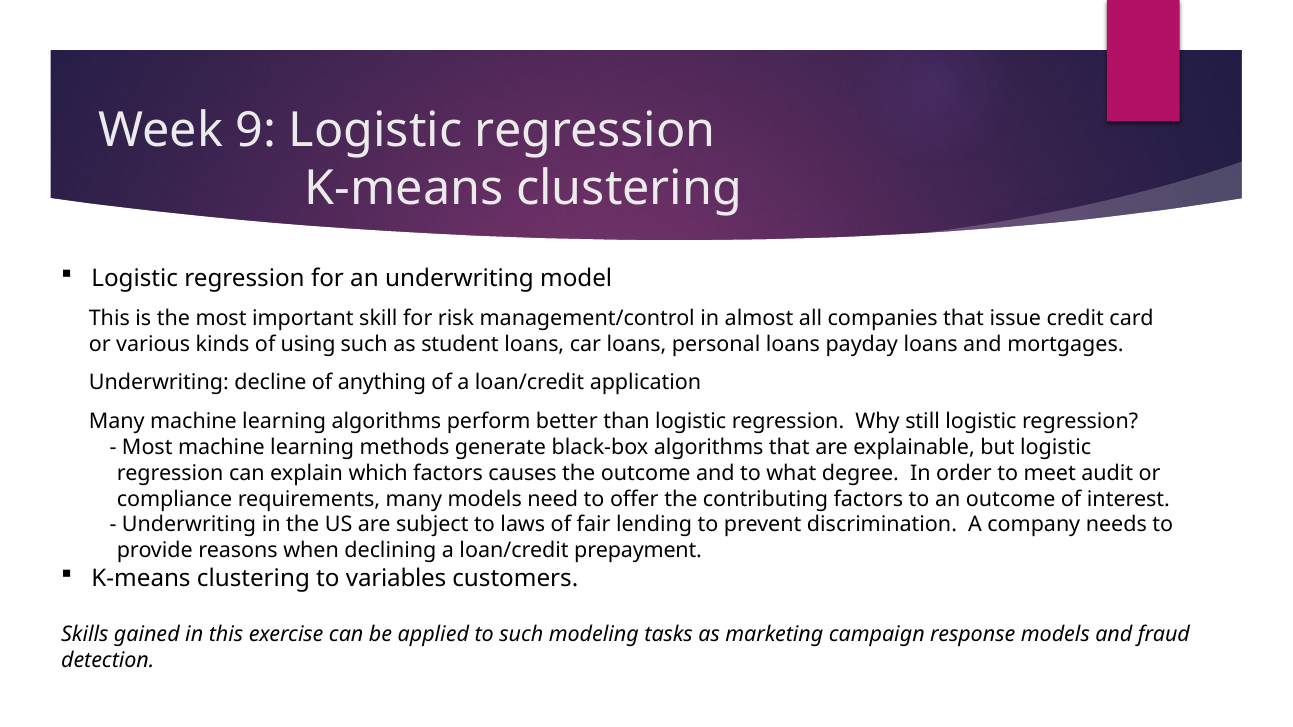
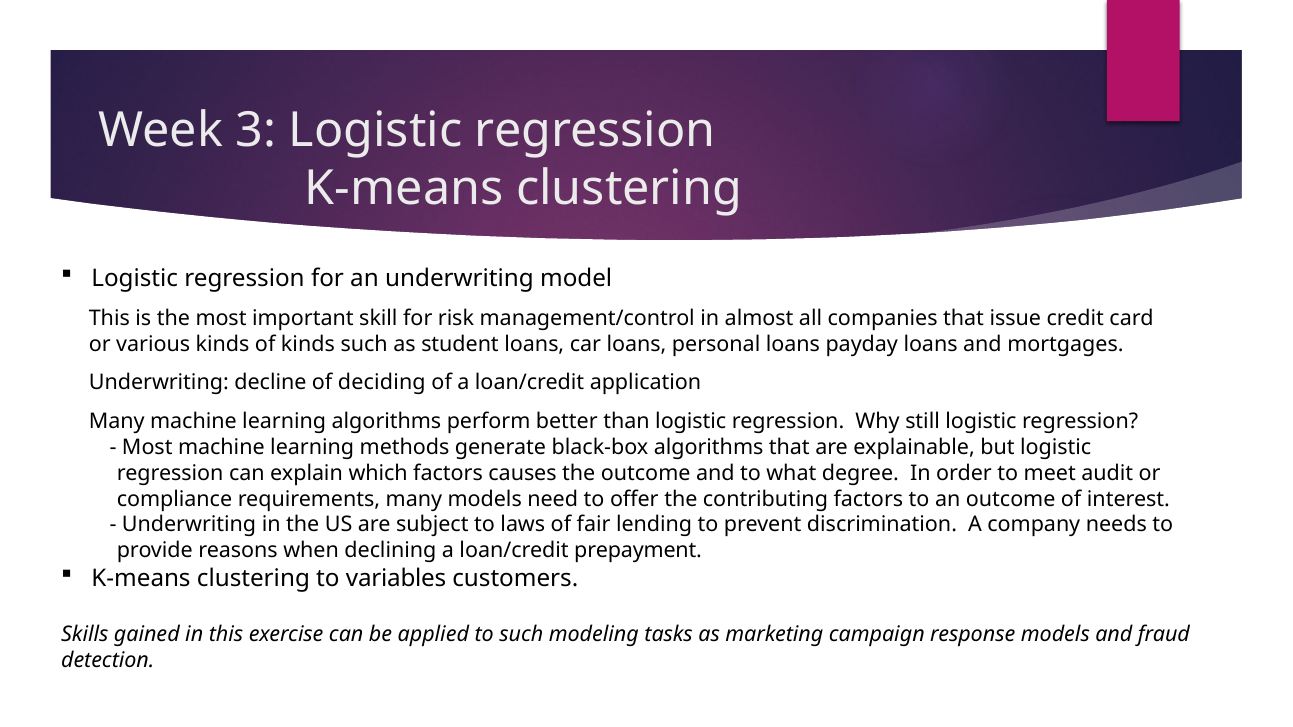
9: 9 -> 3 (256, 130)
of using: using -> kinds (308, 344)
anything: anything -> deciding (382, 383)
